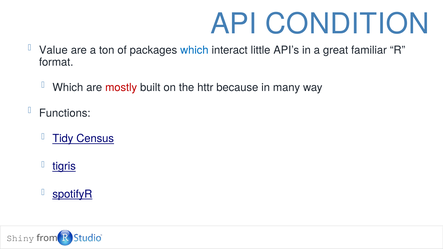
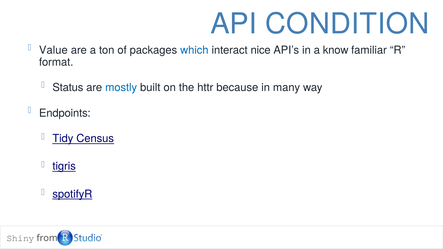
little: little -> nice (261, 50)
great: great -> know (336, 50)
Which: Which -> Status (68, 88)
mostly colour: red -> blue (121, 88)
Functions: Functions -> Endpoints (65, 113)
